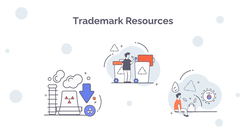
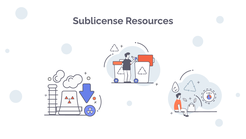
Trademark: Trademark -> Sublicense (98, 21)
